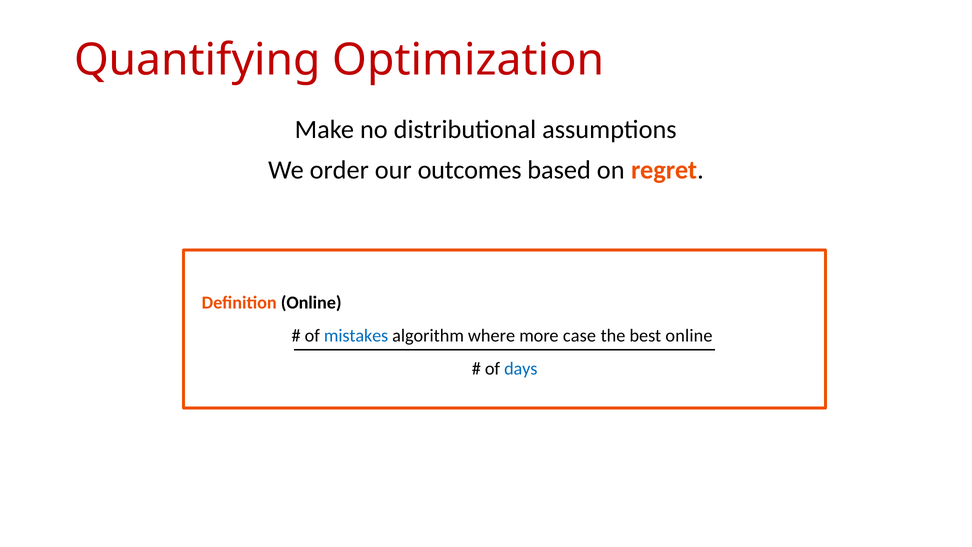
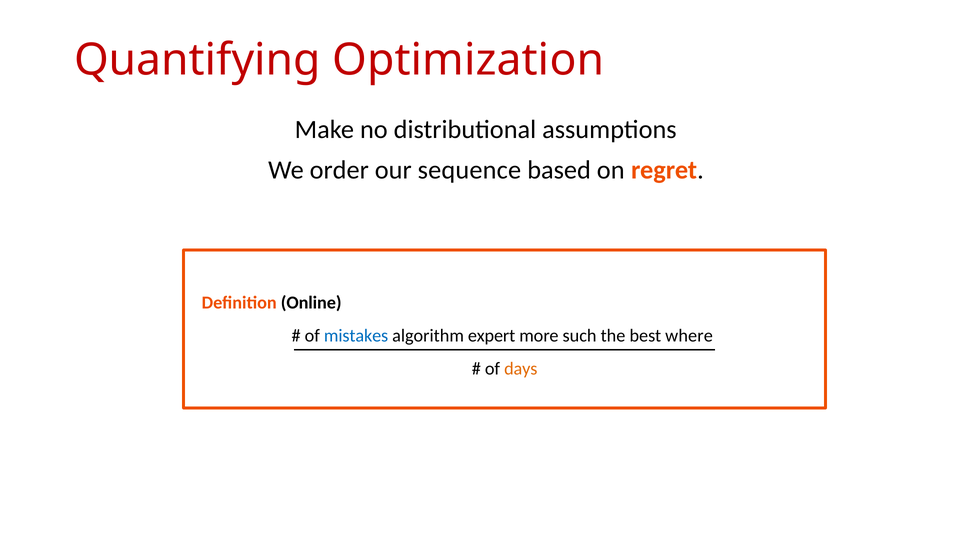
outcomes: outcomes -> sequence (469, 170)
where: where -> expert (492, 336)
case: case -> such (580, 336)
best online: online -> where (689, 336)
days colour: blue -> orange (521, 368)
